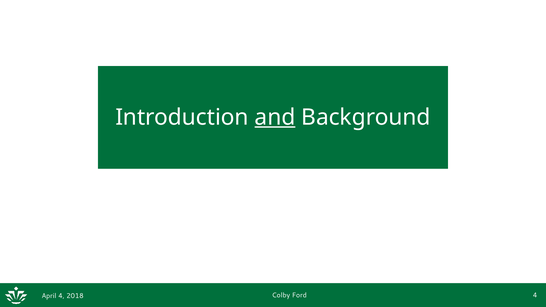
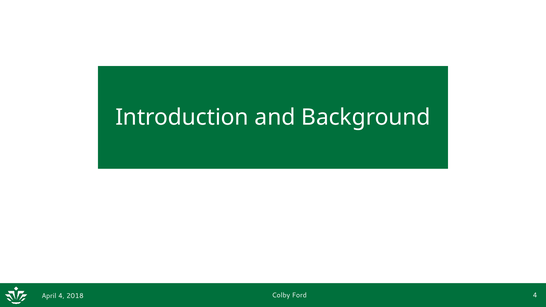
and underline: present -> none (275, 117)
